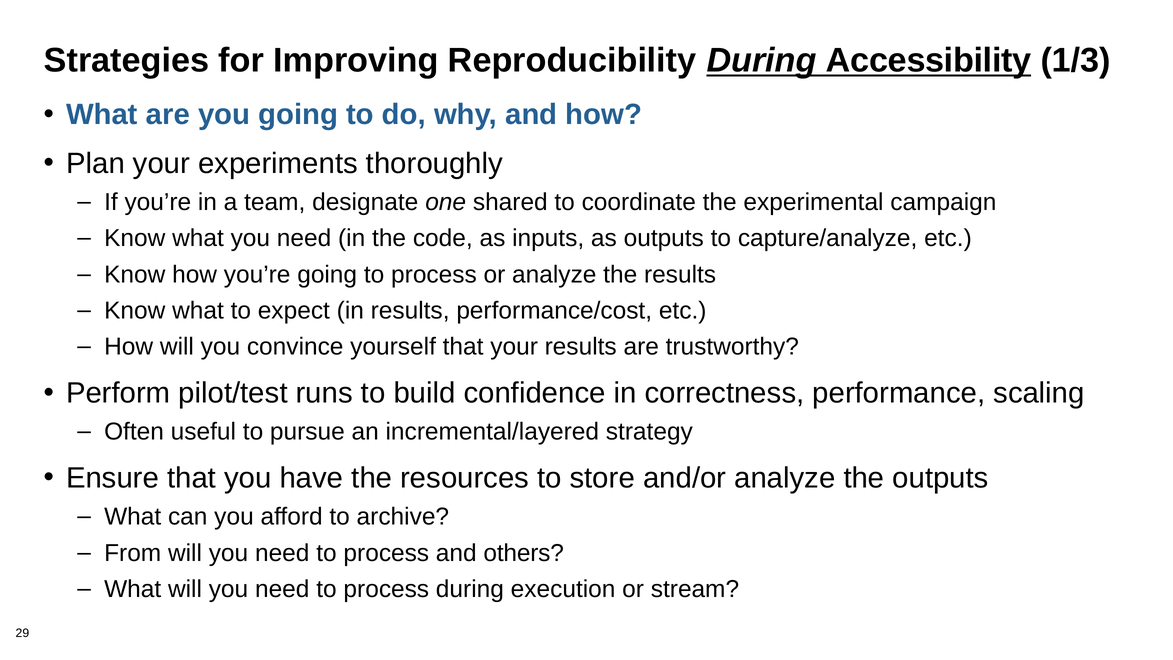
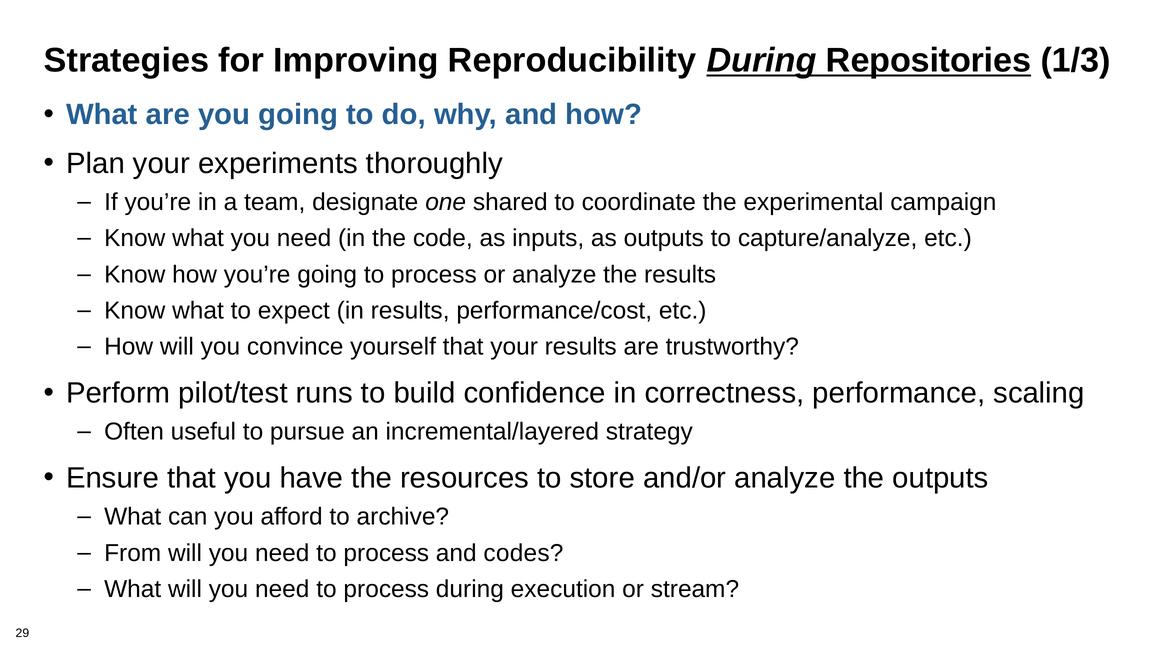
Accessibility: Accessibility -> Repositories (929, 61)
others: others -> codes (523, 553)
